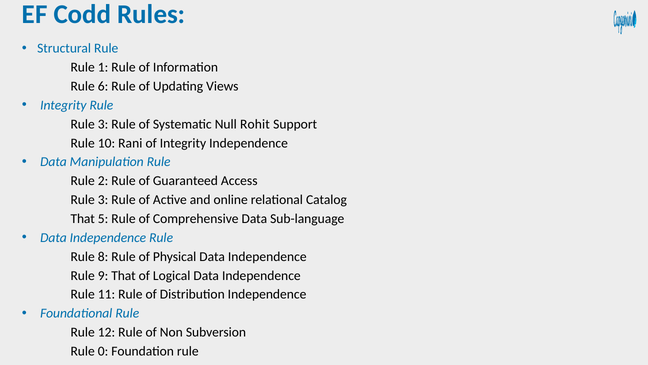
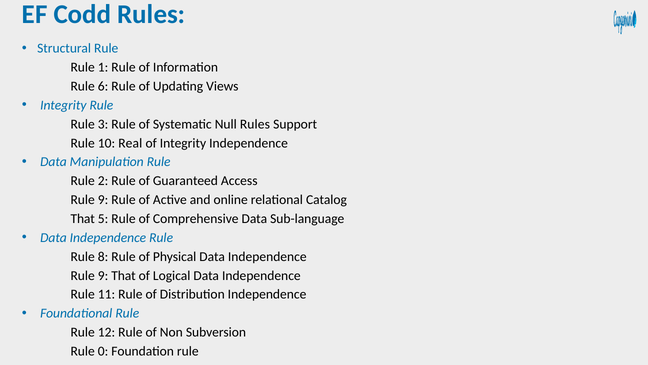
Null Rohit: Rohit -> Rules (255, 124)
Rani: Rani -> Real (130, 143)
3: 3 -> 9 (103, 200)
